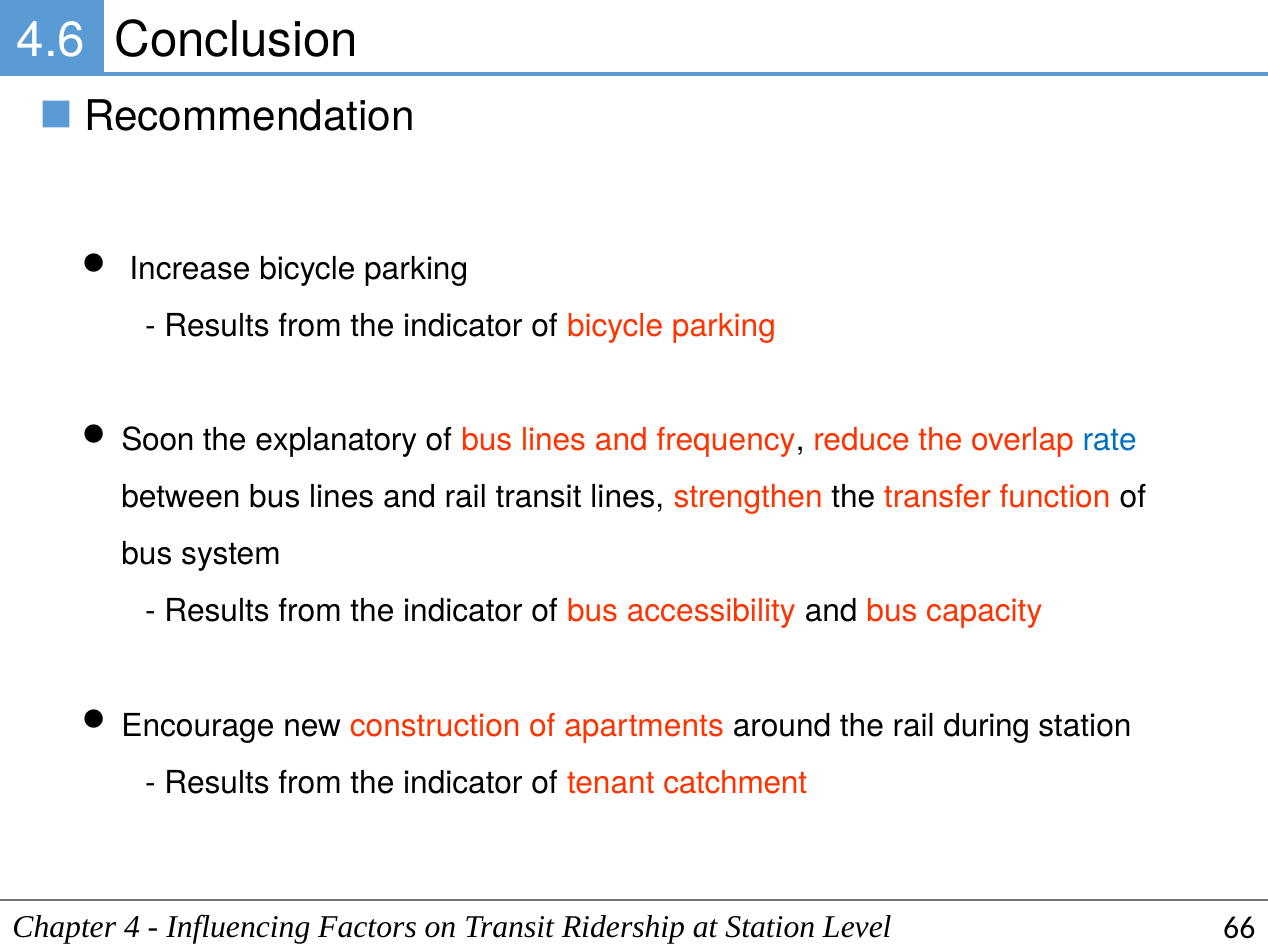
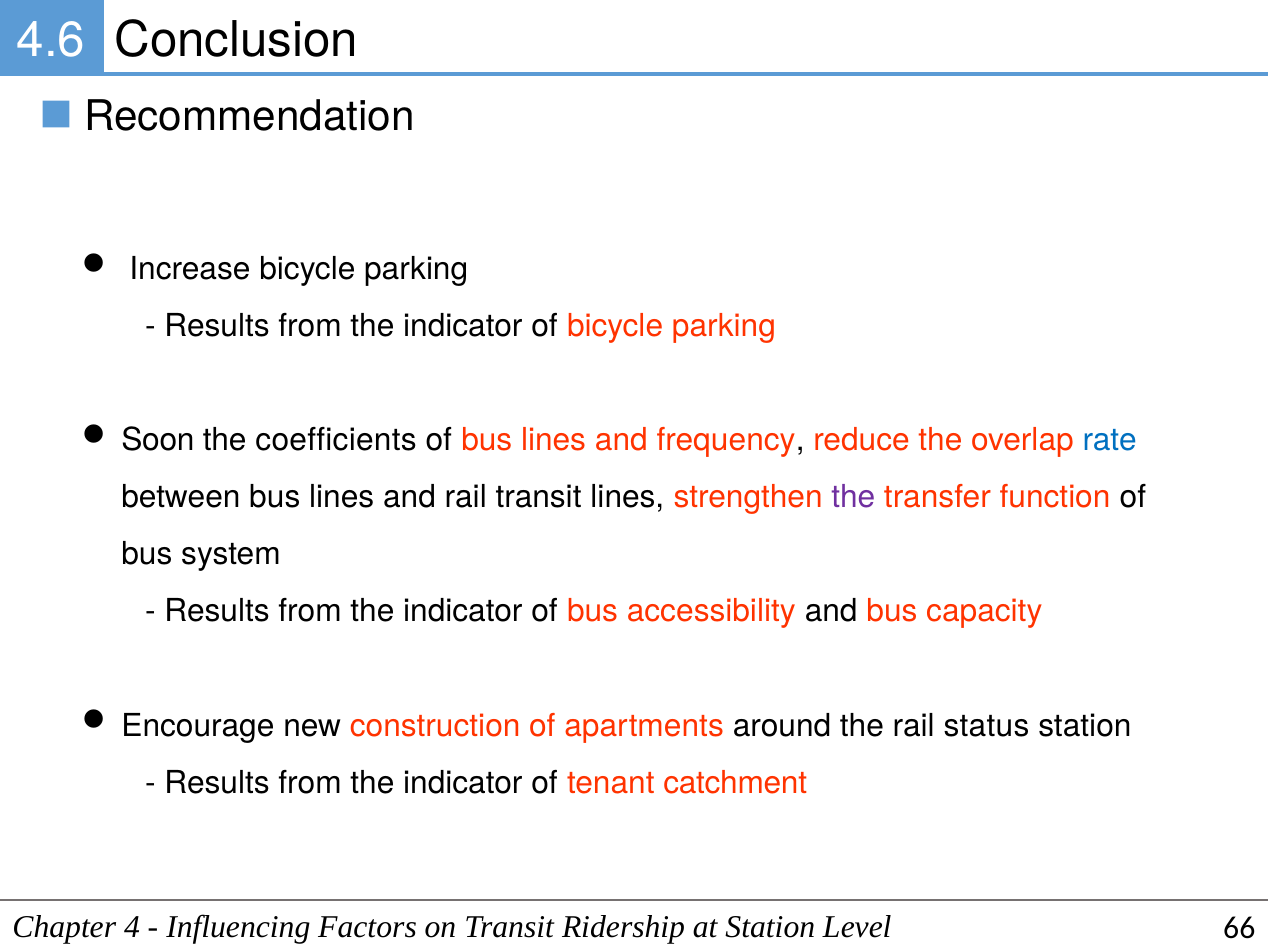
explanatory: explanatory -> coefficients (336, 440)
the colour: black -> purple (853, 497)
during: during -> status (986, 726)
